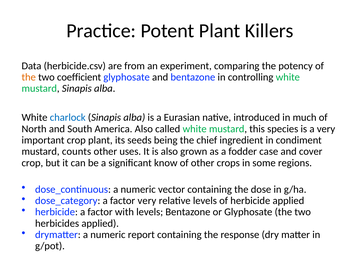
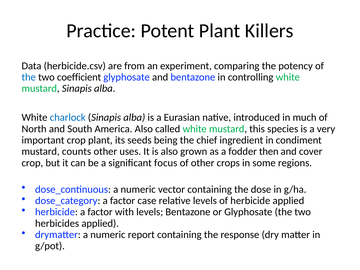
the colour: orange -> blue (29, 77)
case: case -> then (269, 152)
know: know -> focus (166, 163)
factor very: very -> case (147, 201)
